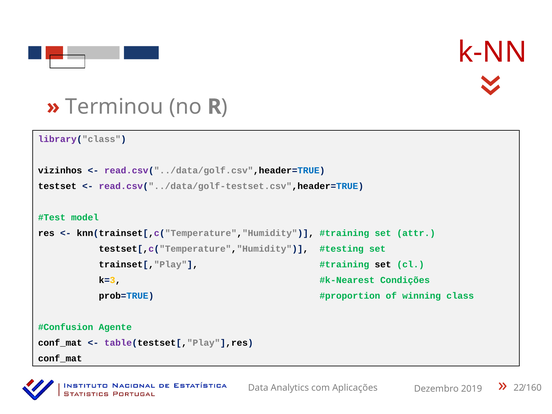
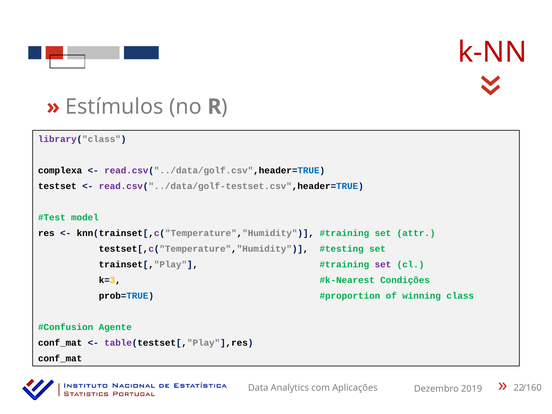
Terminou: Terminou -> Estímulos (114, 107)
vizinhos: vizinhos -> complexa (60, 171)
set colour: black -> purple (383, 264)
